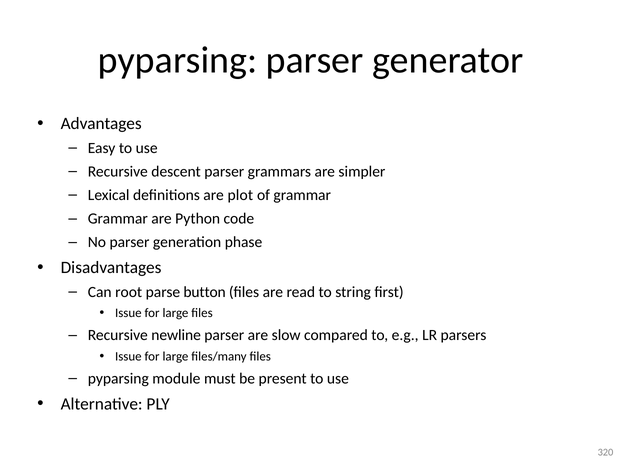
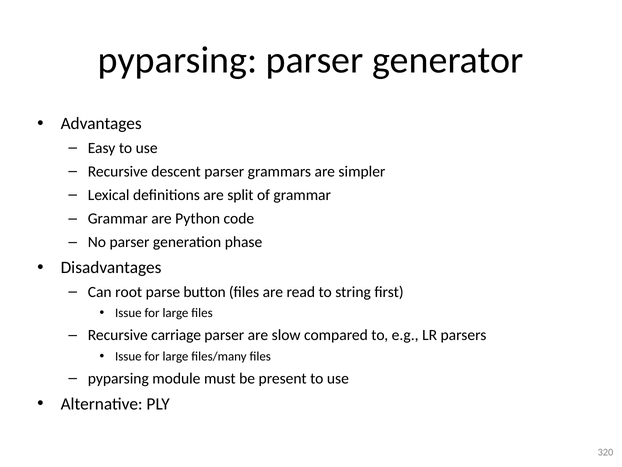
plot: plot -> split (240, 195)
newline: newline -> carriage (176, 335)
